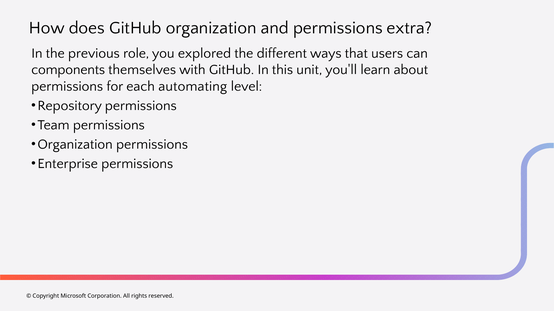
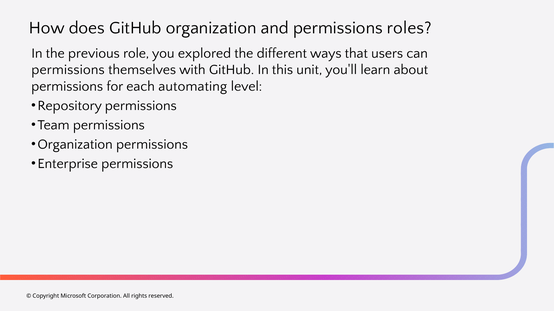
extra: extra -> roles (409, 28)
components: components -> permissions (68, 70)
